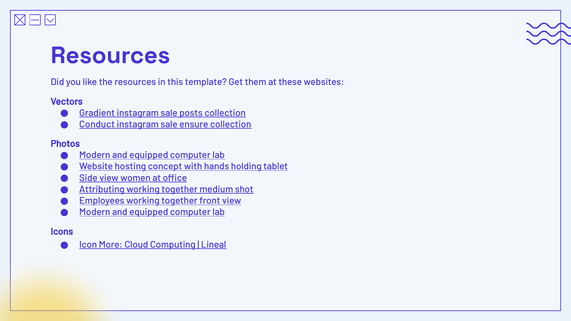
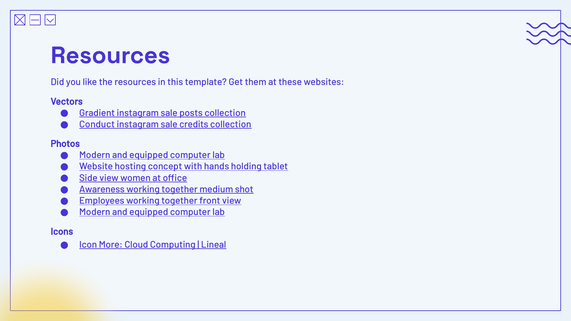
ensure: ensure -> credits (194, 124)
Attributing: Attributing -> Awareness (102, 189)
